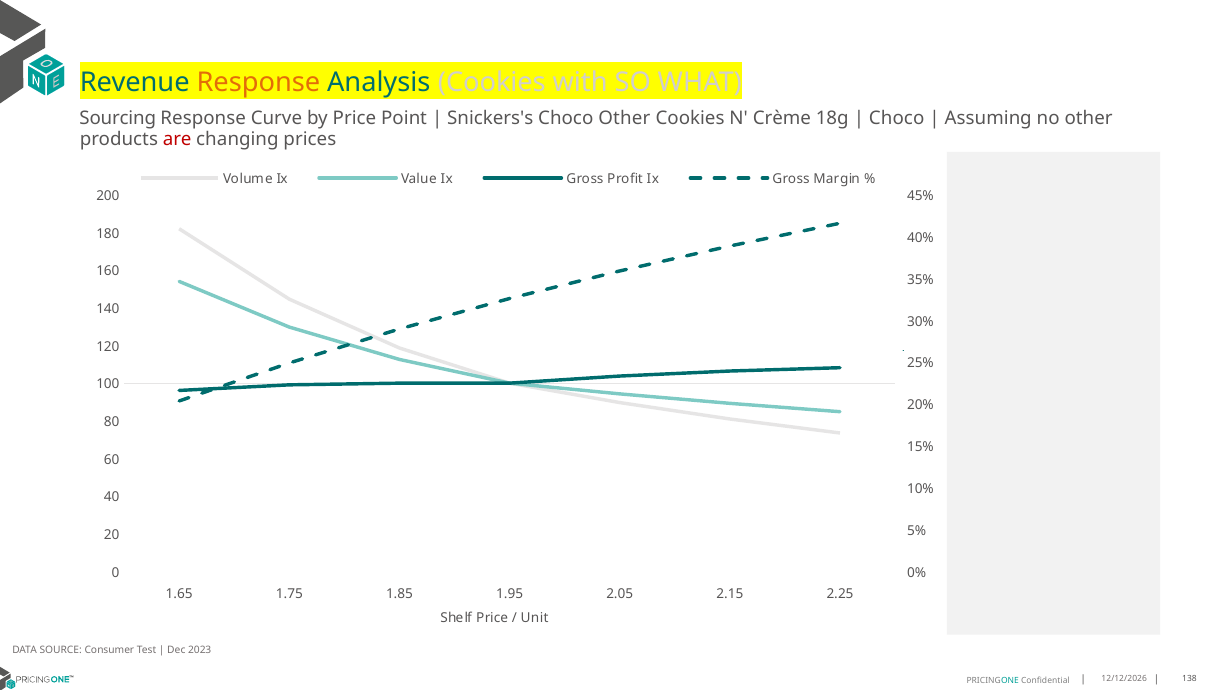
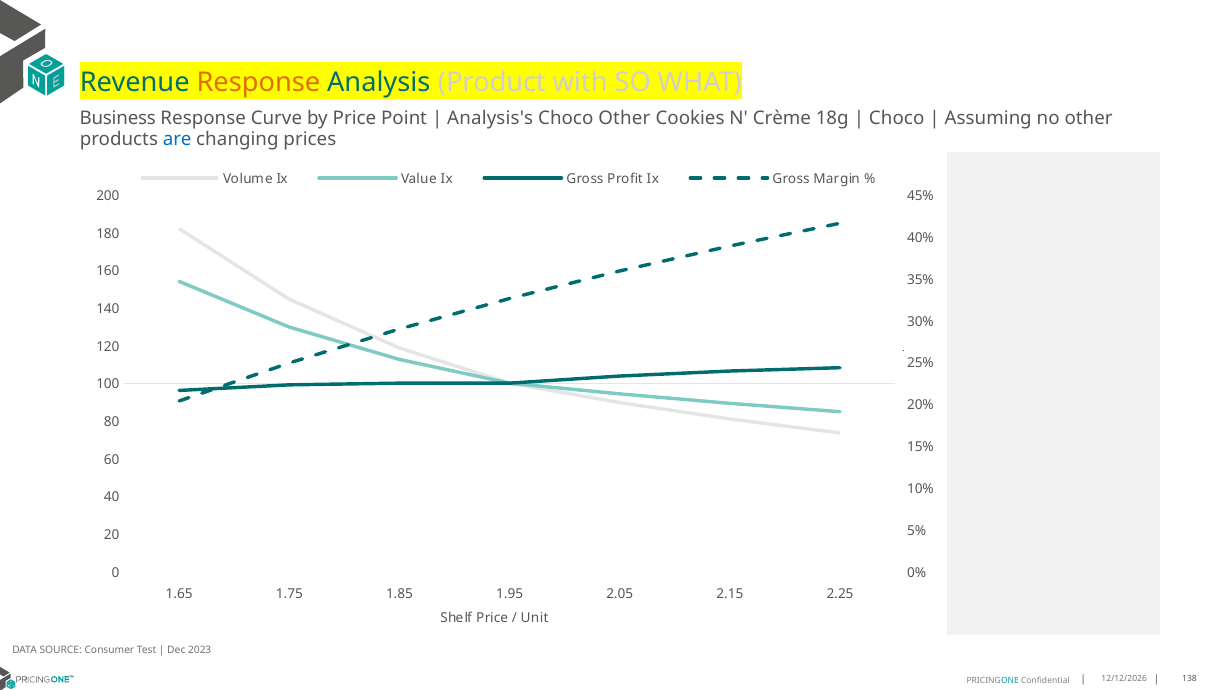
Analysis Cookies: Cookies -> Product (492, 82)
Sourcing: Sourcing -> Business (118, 119)
Snickers's: Snickers's -> Analysis's (490, 119)
are colour: red -> blue (177, 139)
